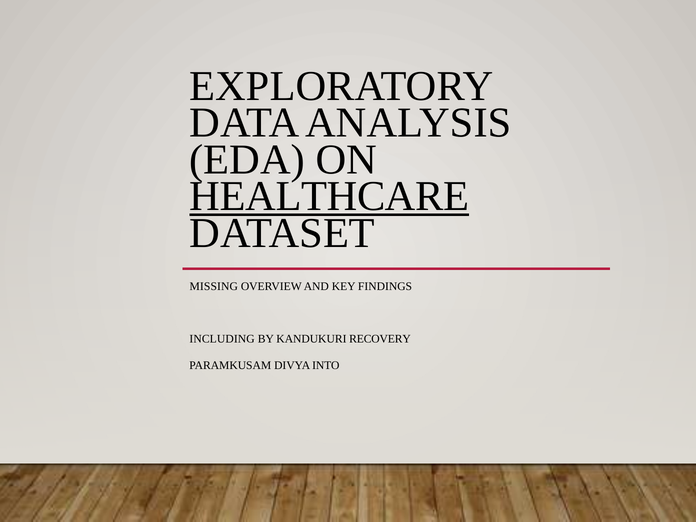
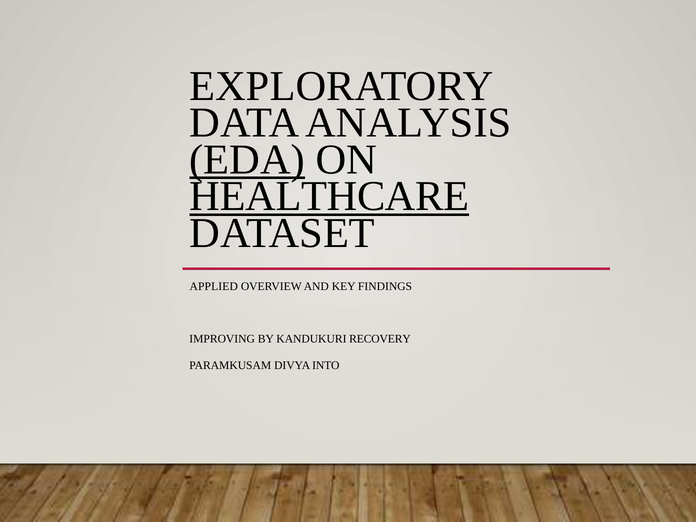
EDA underline: none -> present (247, 160)
MISSING: MISSING -> APPLIED (214, 286)
INCLUDING: INCLUDING -> IMPROVING (222, 339)
